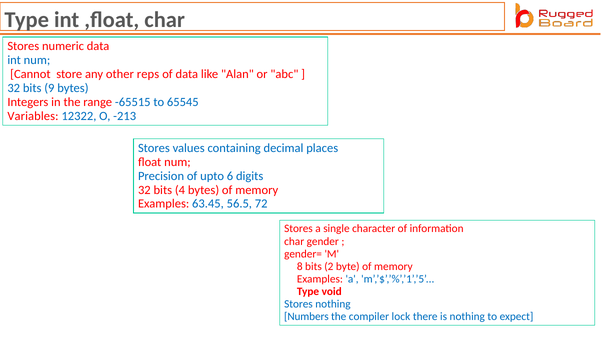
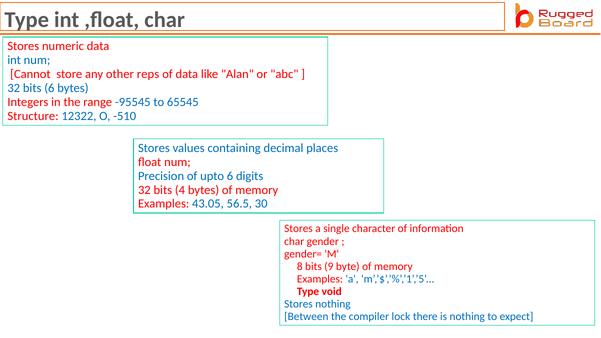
bits 9: 9 -> 6 (49, 88)
-65515: -65515 -> -95545 (133, 102)
Variables: Variables -> Structure (33, 116)
-213: -213 -> -510 (125, 116)
63.45: 63.45 -> 43.05 (208, 204)
72: 72 -> 30 (261, 204)
2: 2 -> 9 (329, 266)
Numbers: Numbers -> Between (306, 317)
